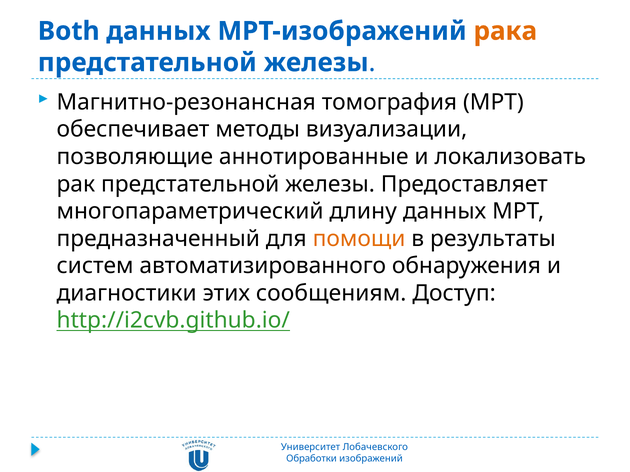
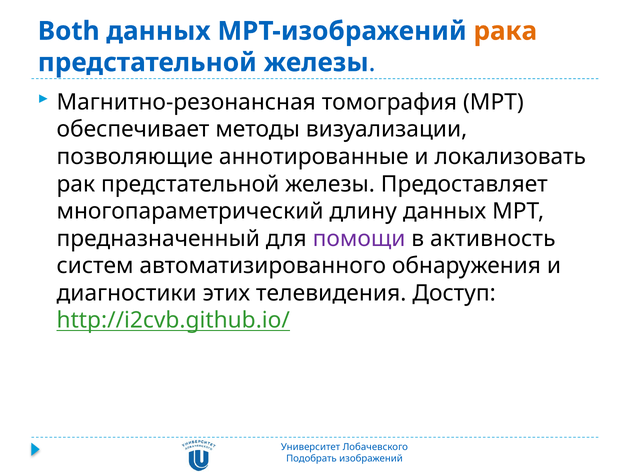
помощи colour: orange -> purple (359, 239)
результаты: результаты -> активность (493, 239)
сообщениям: сообщениям -> телевидения (331, 293)
Обработки: Обработки -> Подобрать (311, 459)
